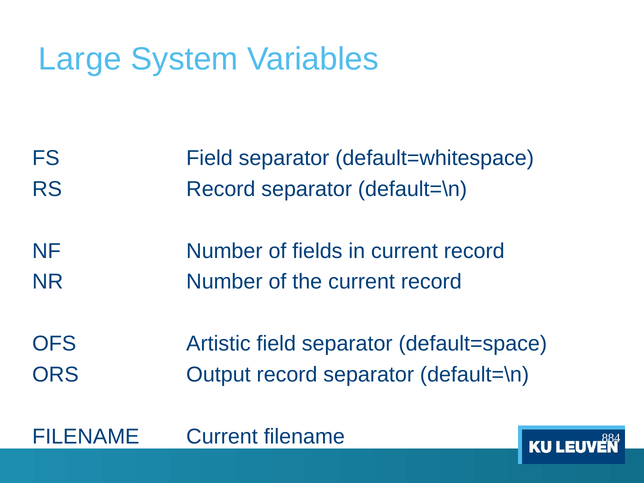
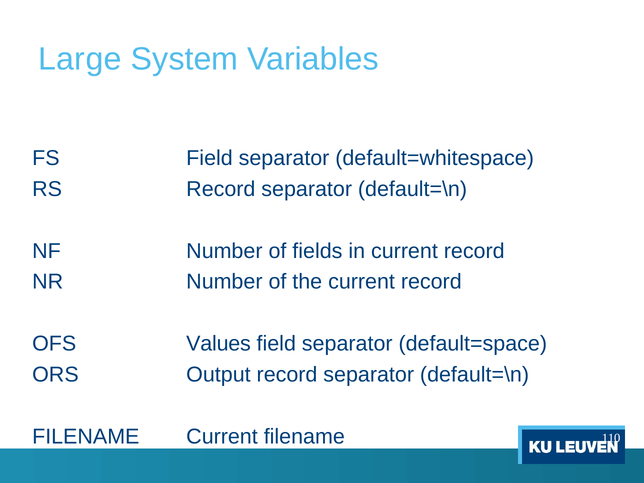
Artistic: Artistic -> Values (219, 344)
884: 884 -> 110 (611, 438)
